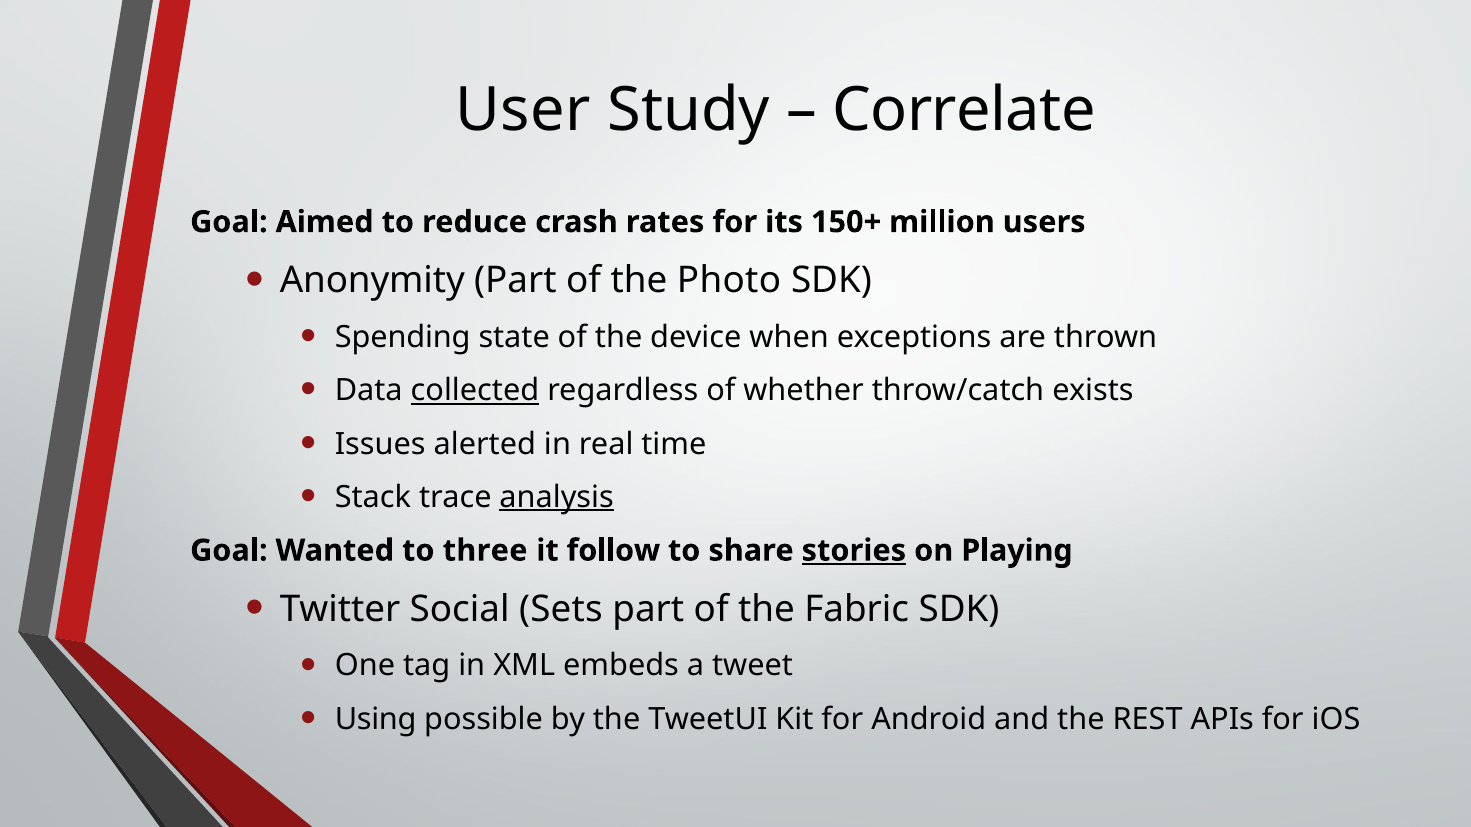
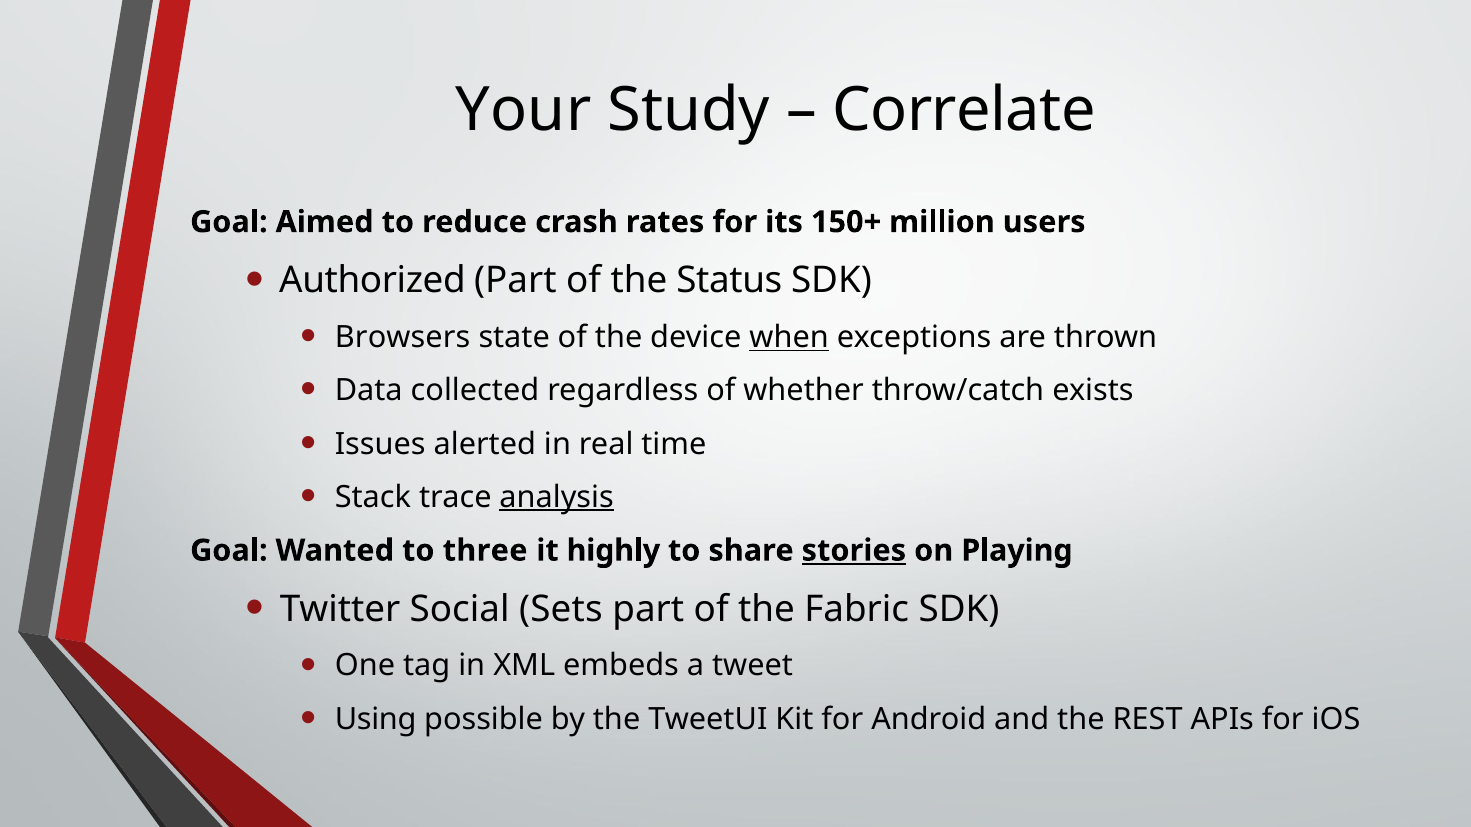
User: User -> Your (523, 110)
Anonymity: Anonymity -> Authorized (372, 281)
Photo: Photo -> Status (729, 281)
Spending: Spending -> Browsers (403, 337)
when underline: none -> present (789, 337)
collected underline: present -> none (475, 391)
follow: follow -> highly (613, 551)
